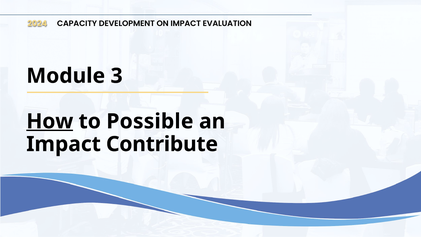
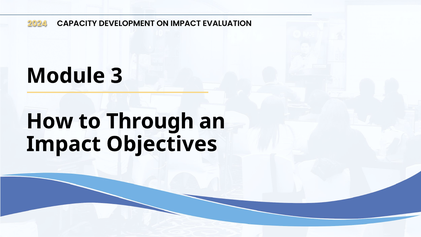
How underline: present -> none (50, 121)
Possible: Possible -> Through (150, 121)
Contribute: Contribute -> Objectives (162, 144)
